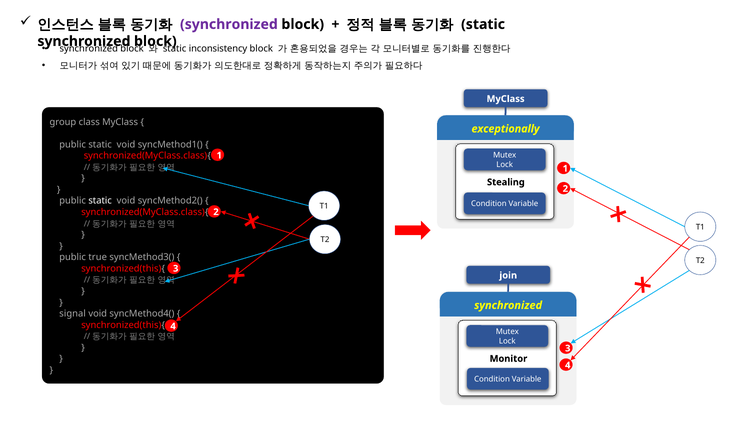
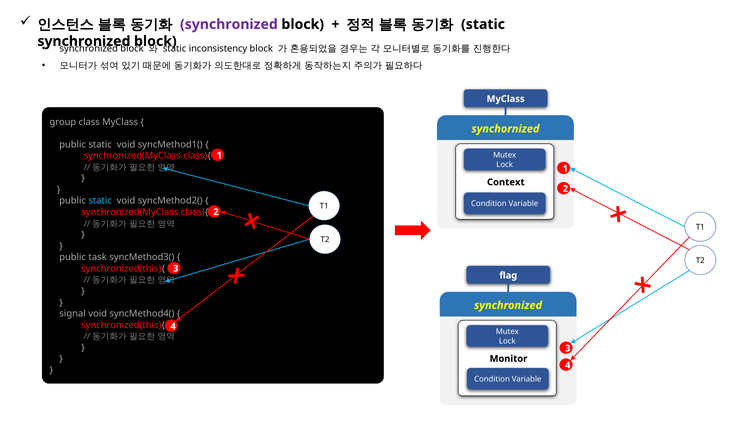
exceptionally: exceptionally -> synchornized (505, 129)
Stealing: Stealing -> Context (506, 182)
static colour: white -> light blue (100, 201)
true: true -> task (98, 257)
join: join -> flag (508, 275)
